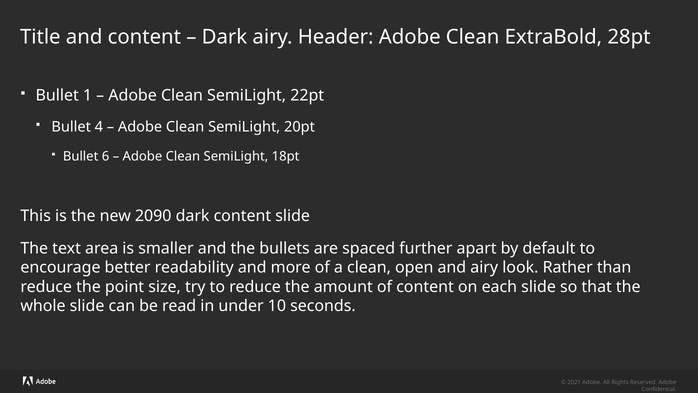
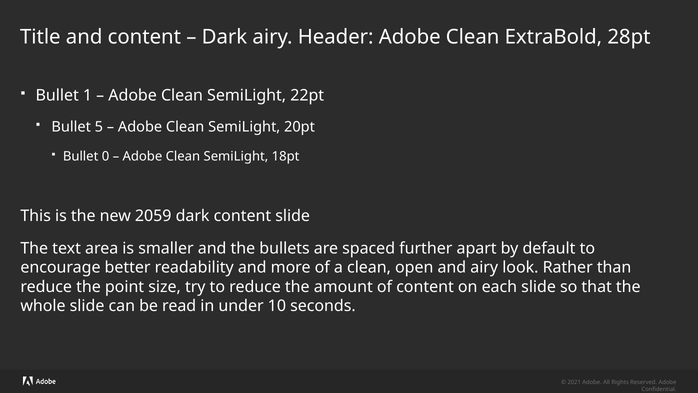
4: 4 -> 5 (99, 127)
6: 6 -> 0 (106, 156)
2090: 2090 -> 2059 (153, 216)
